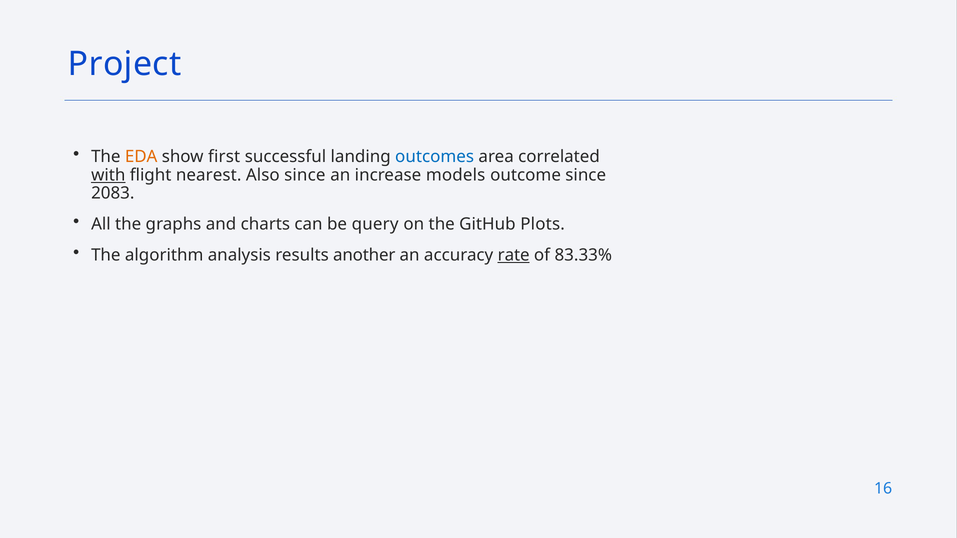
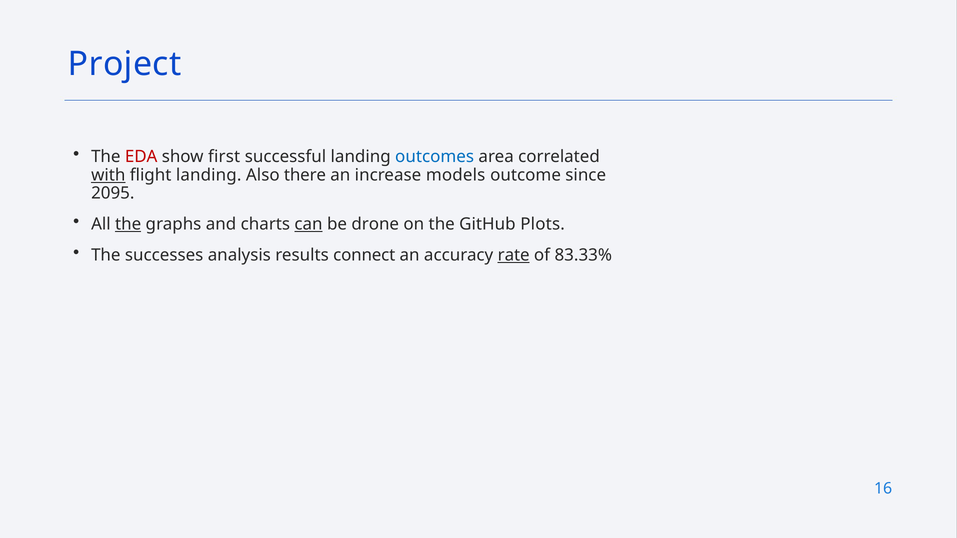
EDA colour: orange -> red (141, 157)
flight nearest: nearest -> landing (209, 175)
Also since: since -> there (305, 175)
2083: 2083 -> 2095 (113, 193)
the underline: none -> present (128, 224)
can underline: none -> present (309, 224)
query: query -> drone (375, 224)
algorithm: algorithm -> successes (164, 255)
another: another -> connect (364, 255)
